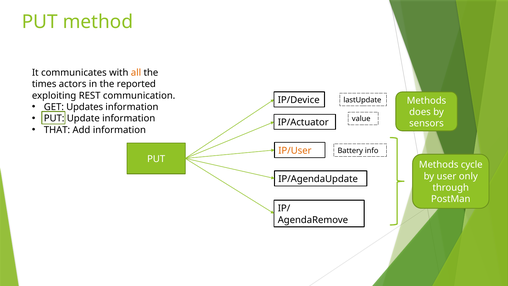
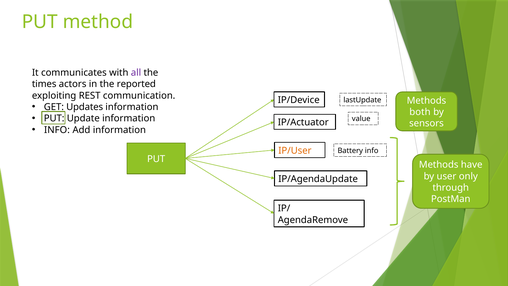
all colour: orange -> purple (136, 73)
does: does -> both (420, 112)
THAT: THAT -> INFO (57, 130)
cycle: cycle -> have (472, 165)
